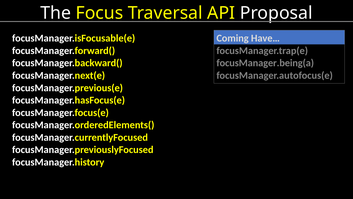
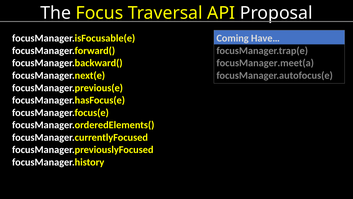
focusManager.being(a: focusManager.being(a -> focusManager.meet(a (265, 63)
